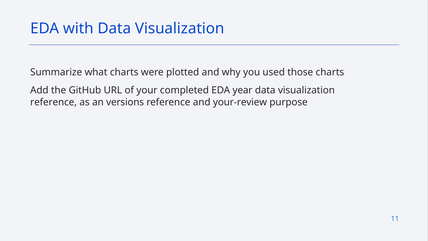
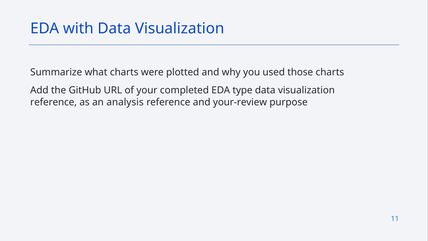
year: year -> type (243, 90)
versions: versions -> analysis (125, 102)
